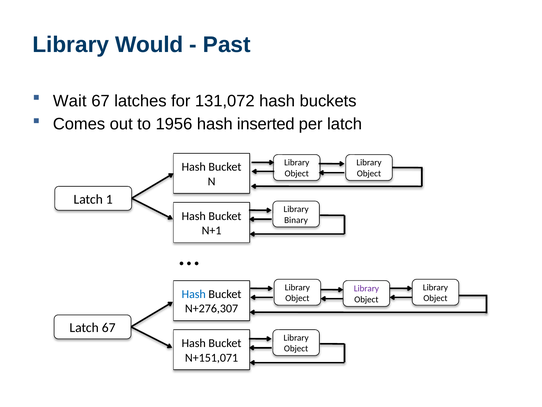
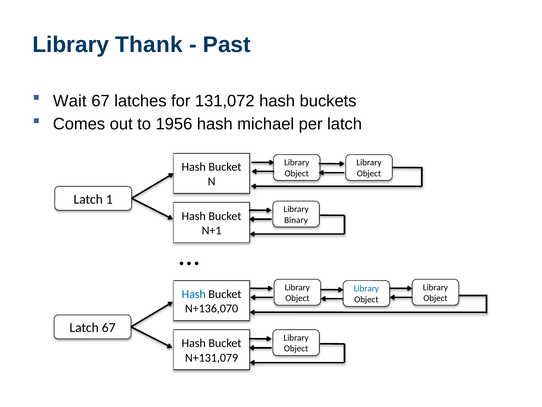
Would: Would -> Thank (149, 45)
inserted: inserted -> michael (266, 124)
Library colour: purple -> blue (366, 288)
N+276,307: N+276,307 -> N+136,070 (212, 308)
N+151,071: N+151,071 -> N+131,079 (212, 357)
